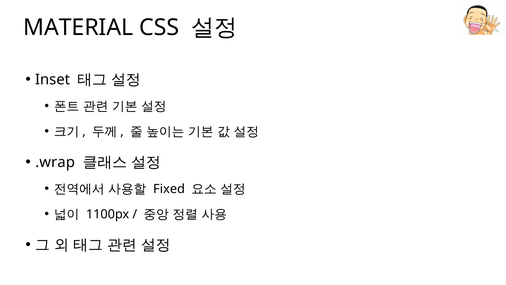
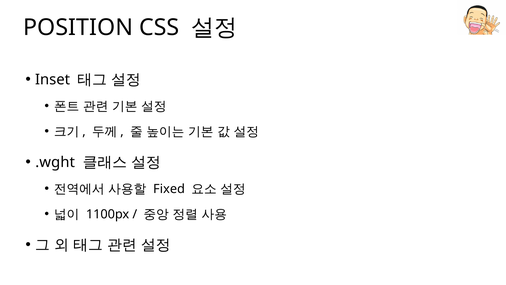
MATERIAL: MATERIAL -> POSITION (78, 27)
.wrap: .wrap -> .wght (55, 162)
